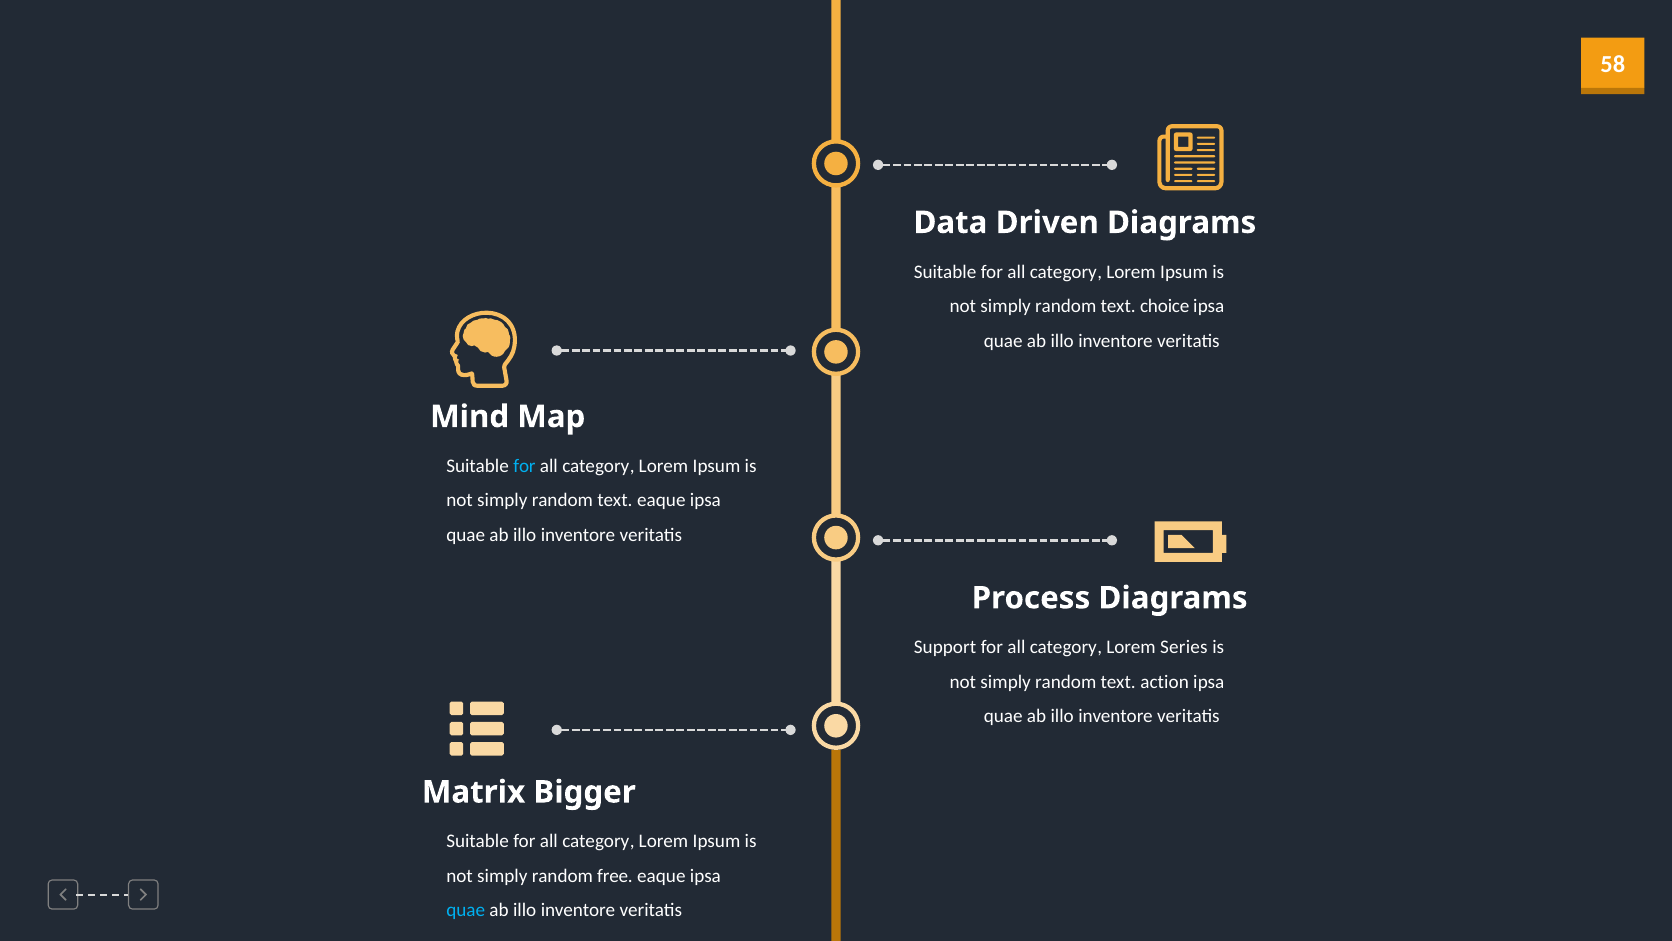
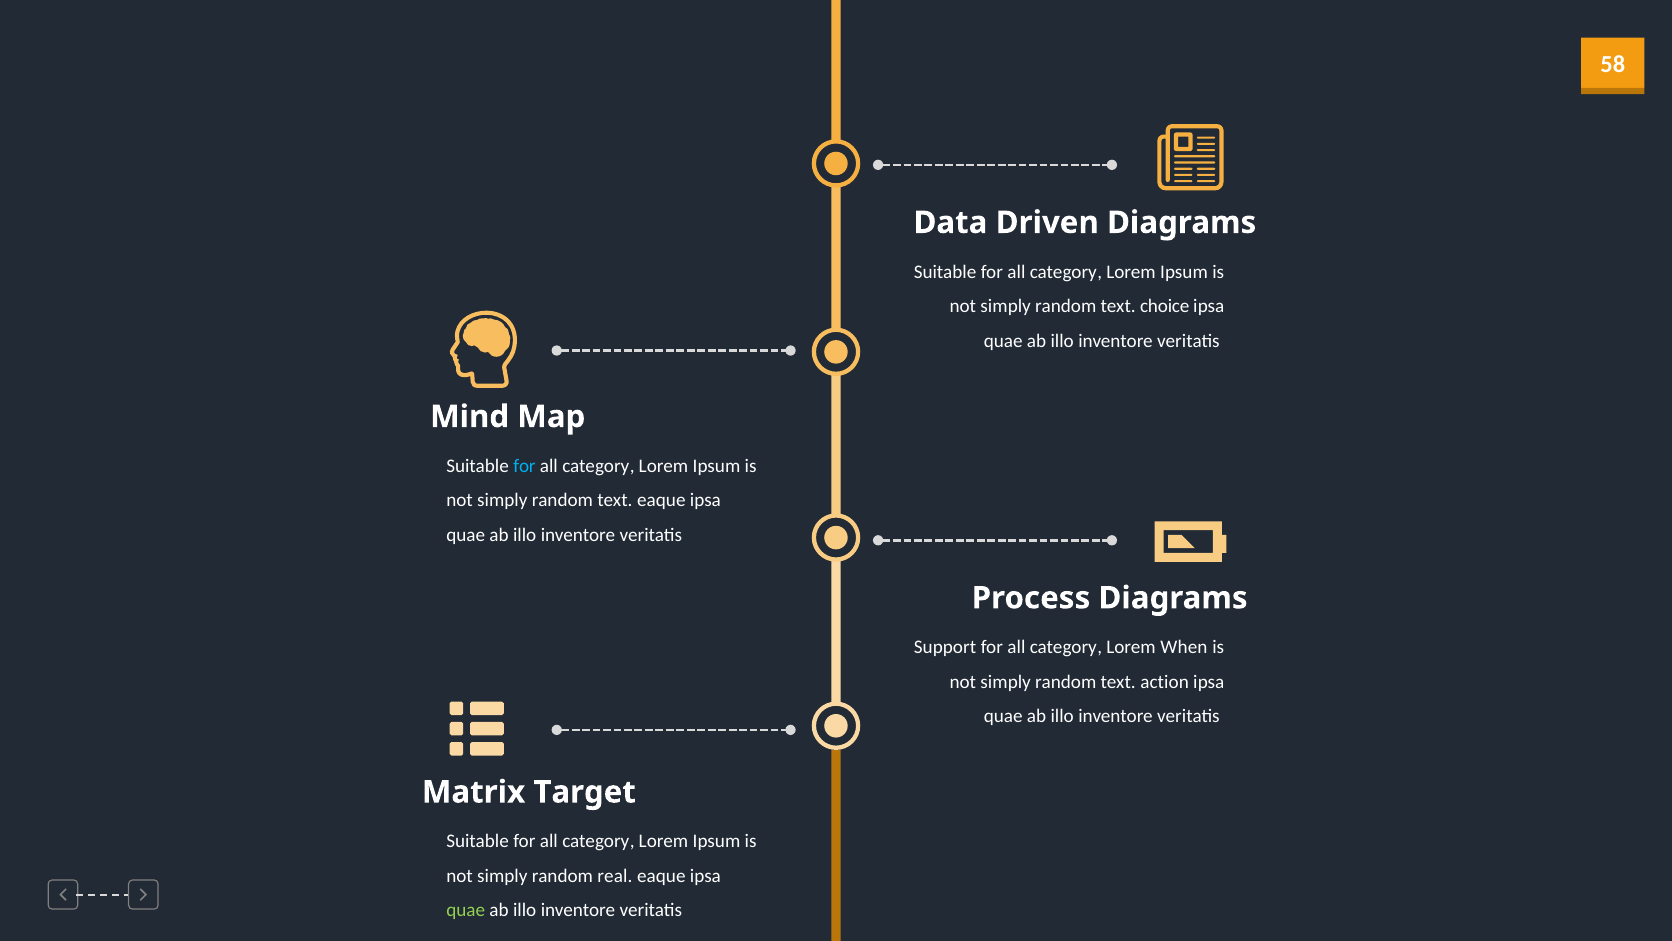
Series: Series -> When (1184, 647)
Bigger: Bigger -> Target (585, 792)
free: free -> real (615, 875)
quae colour: light blue -> light green (466, 910)
